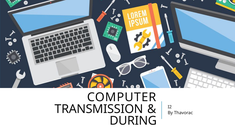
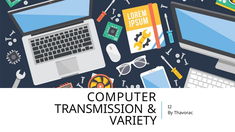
DURING: DURING -> VARIETY (133, 121)
